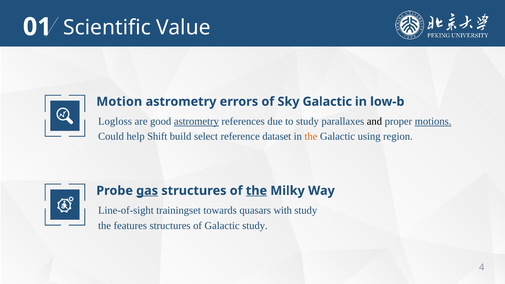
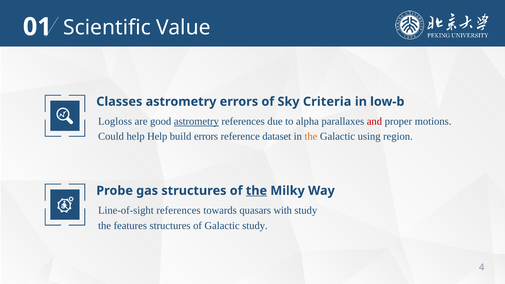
Motion: Motion -> Classes (119, 102)
Sky Galactic: Galactic -> Criteria (327, 102)
to study: study -> alpha (307, 121)
and colour: black -> red (374, 121)
motions underline: present -> none (433, 121)
help Shift: Shift -> Help (157, 137)
build select: select -> errors (206, 137)
gas underline: present -> none (147, 191)
Line-of-sight trainingset: trainingset -> references (178, 210)
